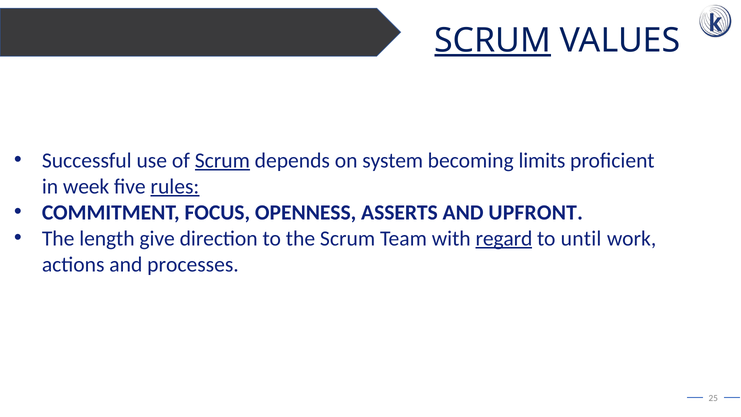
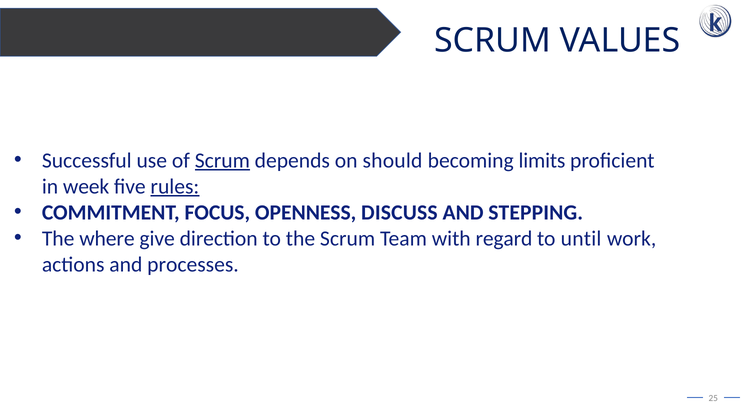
SCRUM underline: present -> none (493, 41)
system: system -> should (392, 160)
ASSERTS: ASSERTS -> DISCUSS (399, 212)
UPFRONT: UPFRONT -> STEPPING (536, 212)
length: length -> where (107, 238)
regard underline: present -> none (504, 238)
